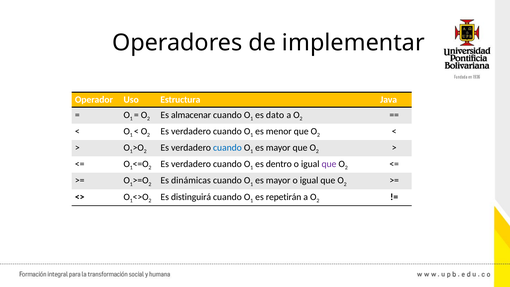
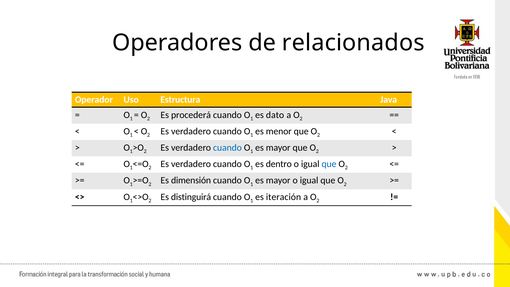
implementar: implementar -> relacionados (353, 43)
almacenar: almacenar -> procederá (191, 115)
que colour: purple -> blue (329, 164)
dinámicas: dinámicas -> dimensión (191, 180)
repetirán: repetirán -> iteración (284, 197)
